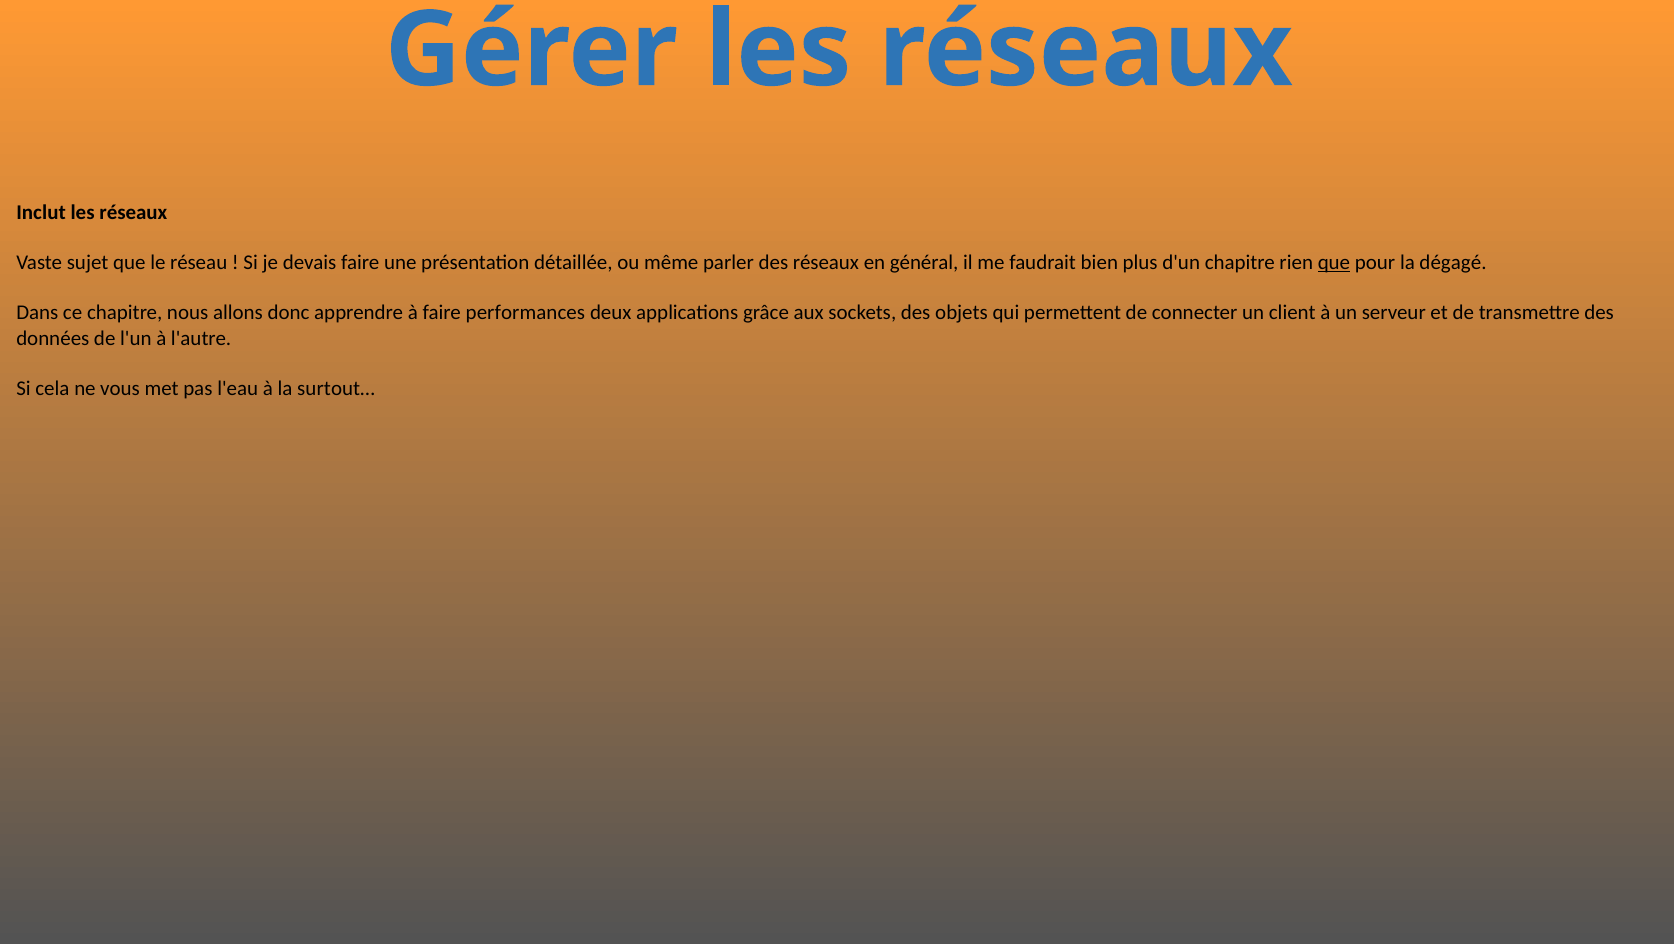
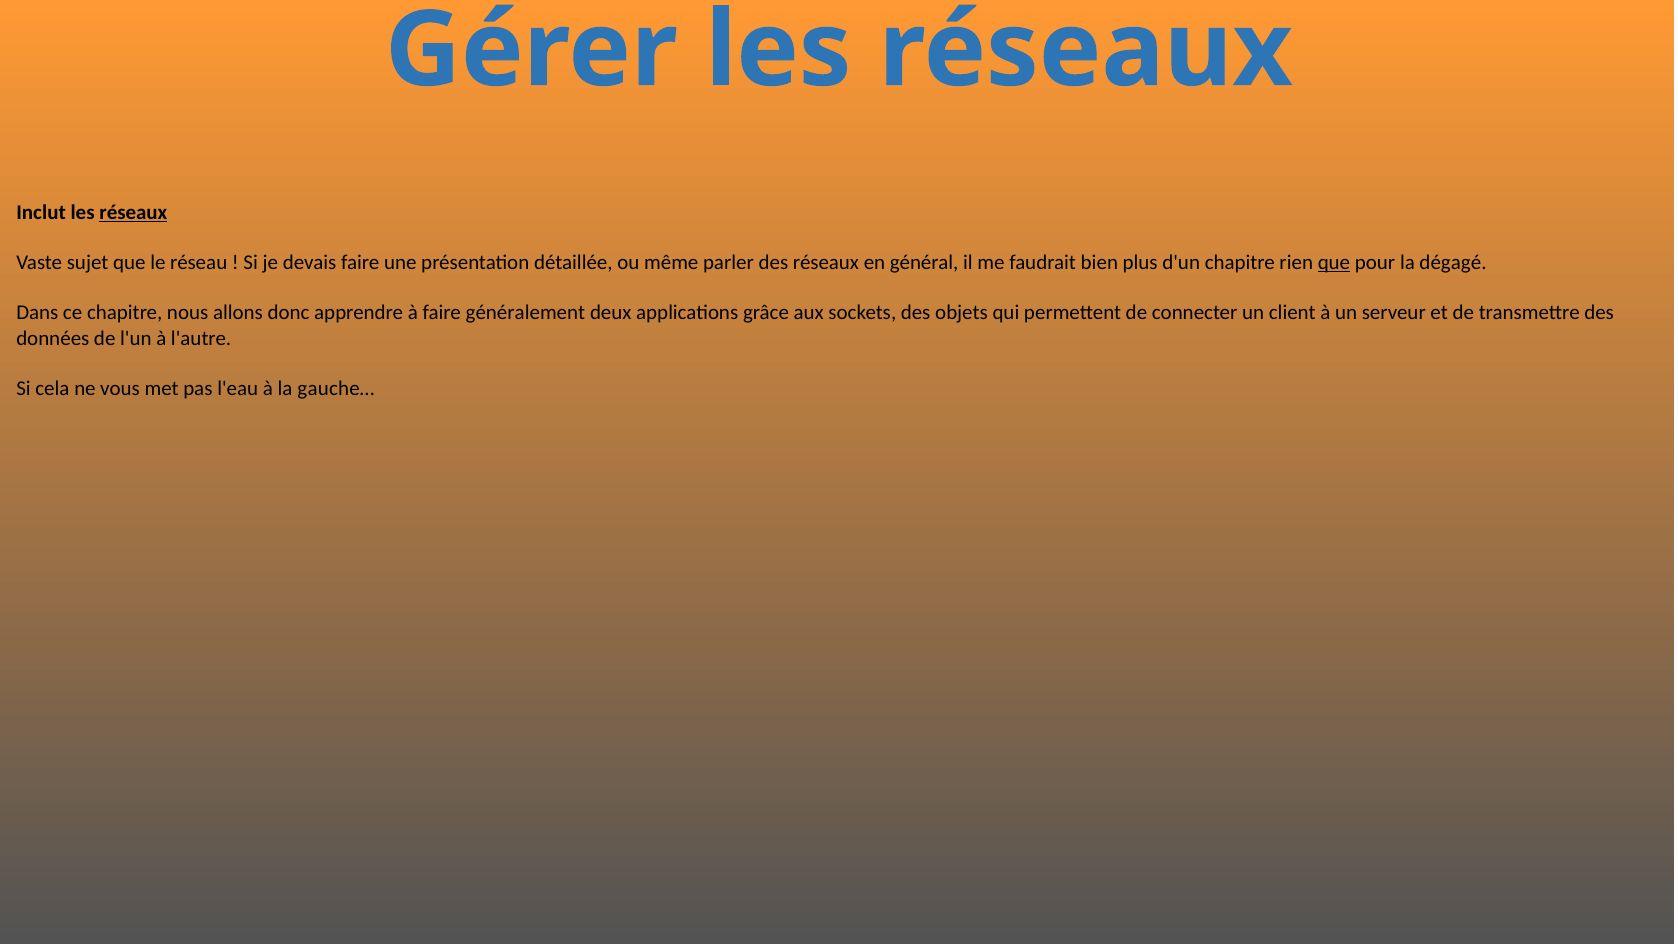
réseaux underline: none -> present (133, 212)
performances: performances -> généralement (525, 313)
surtout…: surtout… -> gauche… (336, 388)
